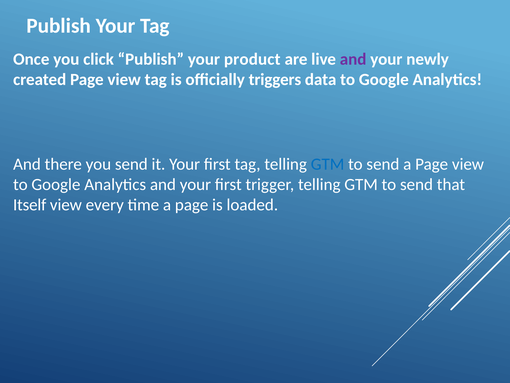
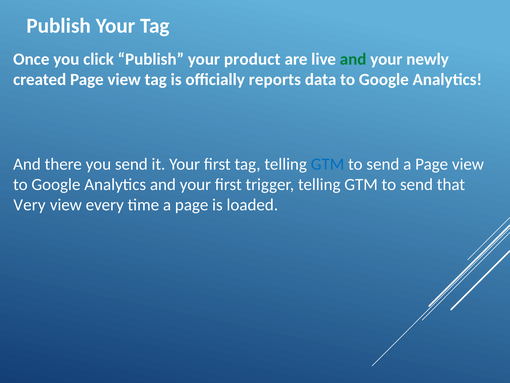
and colour: purple -> green (353, 59)
triggers: triggers -> reports (275, 79)
Itself: Itself -> Very (29, 205)
